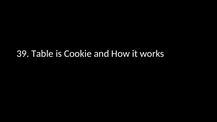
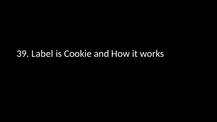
Table: Table -> Label (42, 54)
